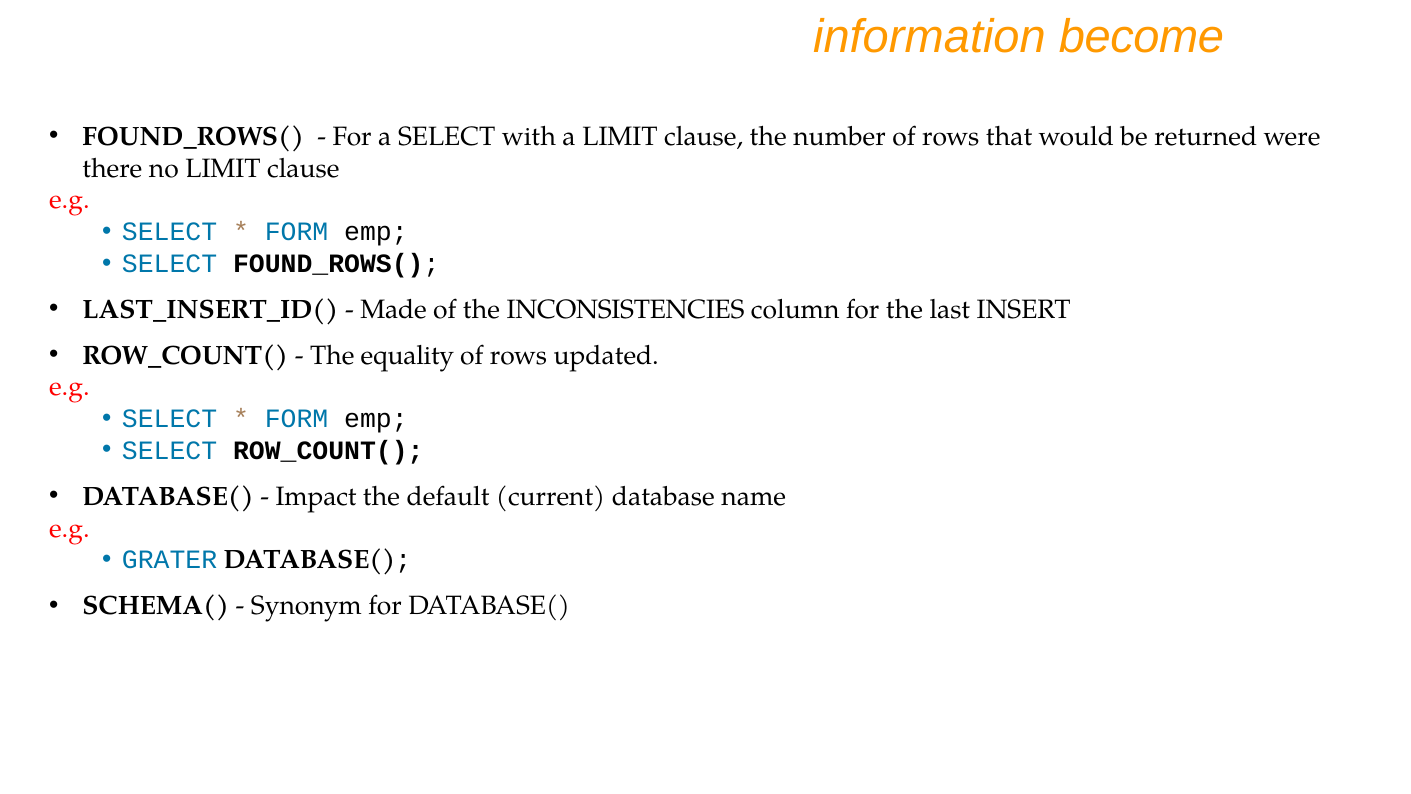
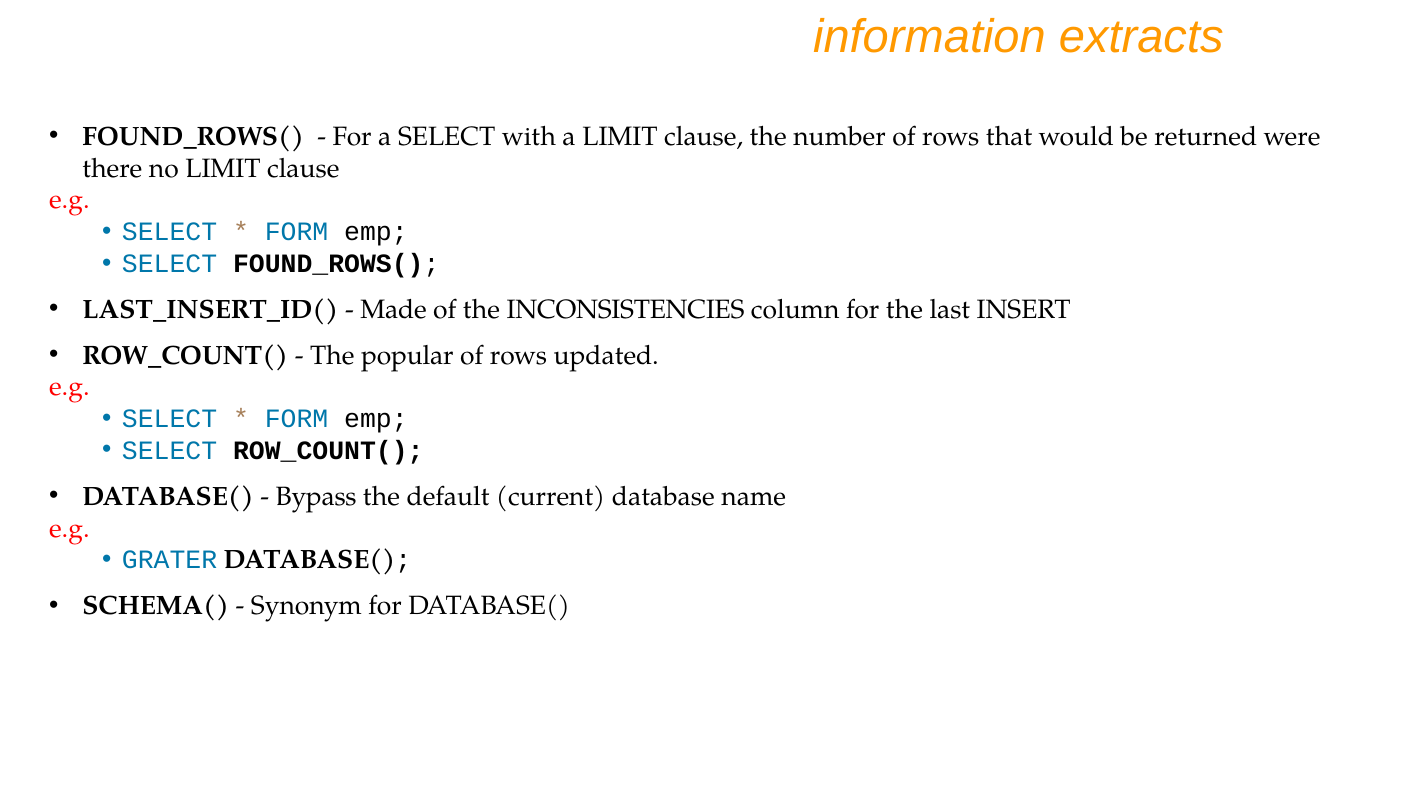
become: become -> extracts (1141, 37)
equality: equality -> popular (407, 355)
Impact: Impact -> Bypass (316, 496)
